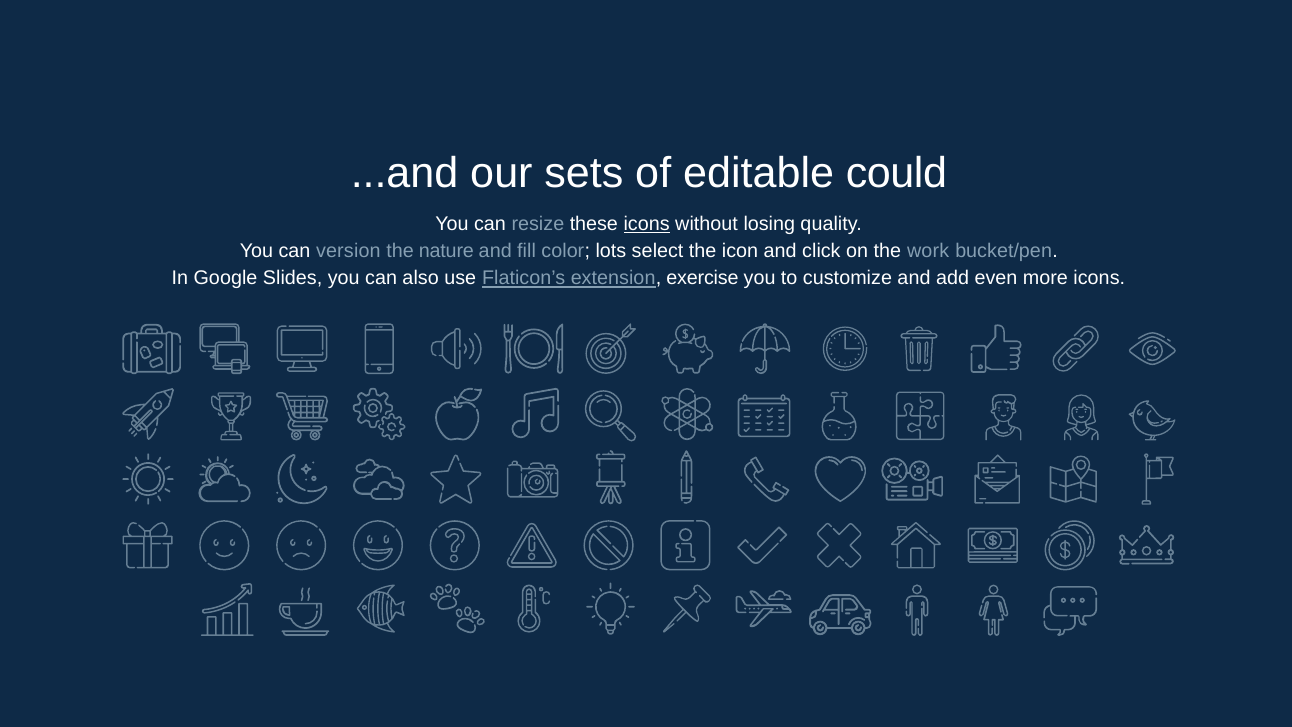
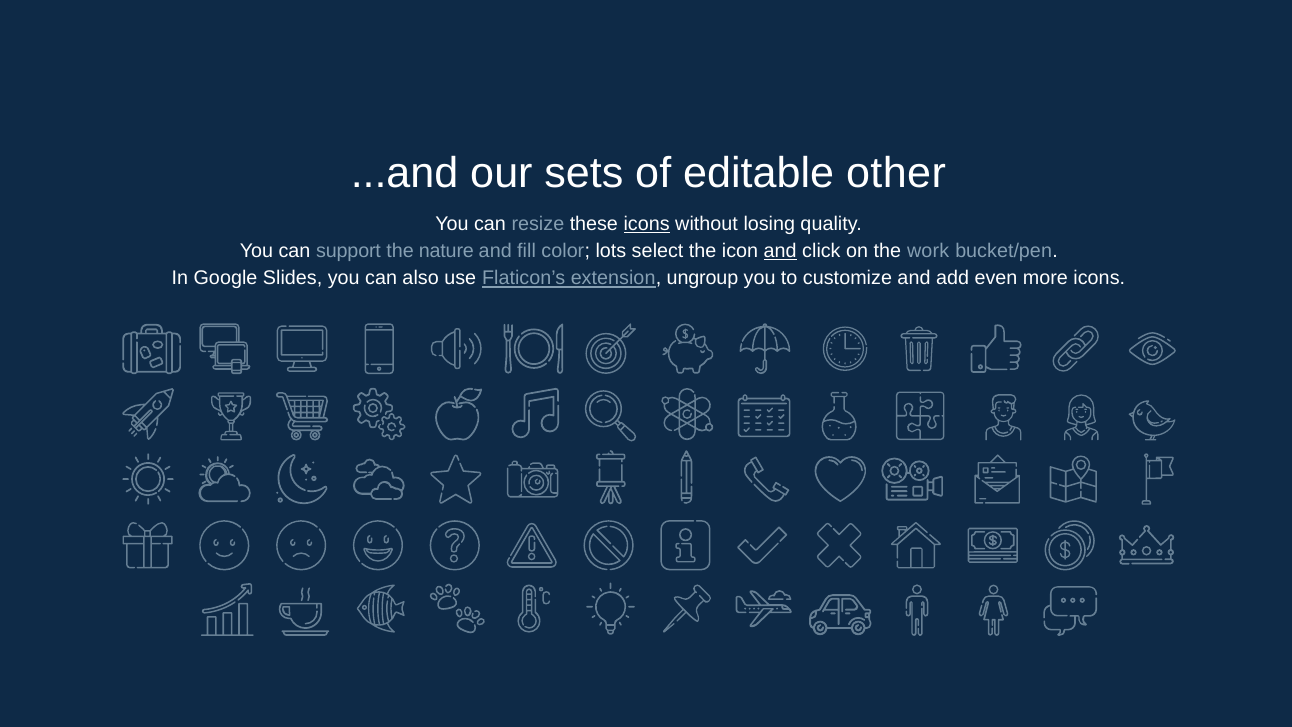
could: could -> other (896, 174)
version: version -> support (349, 251)
and underline: none -> present (780, 251)
exercise: exercise -> ungroup (702, 278)
